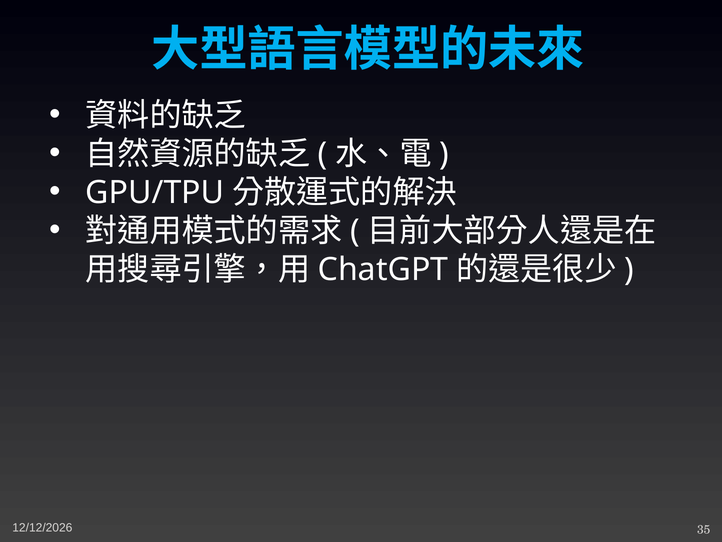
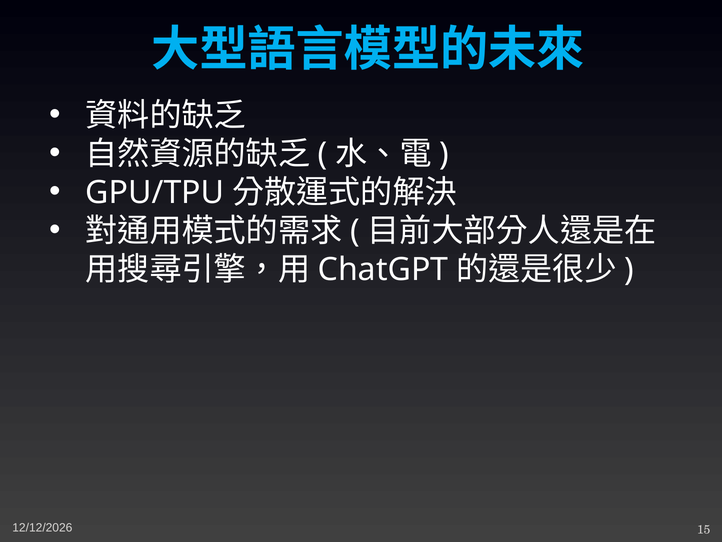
35: 35 -> 15 (704, 530)
